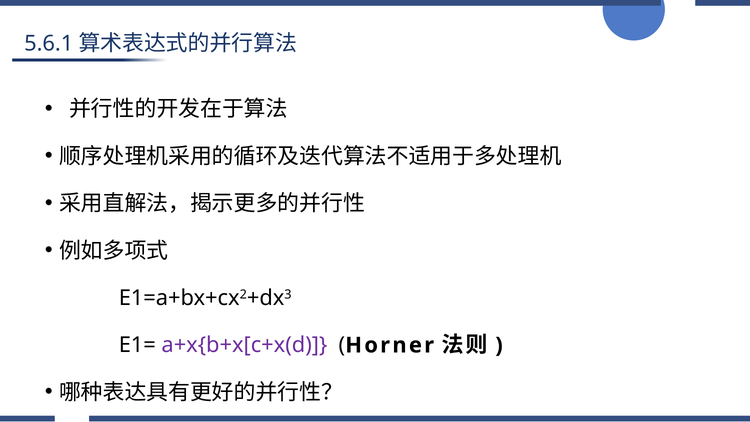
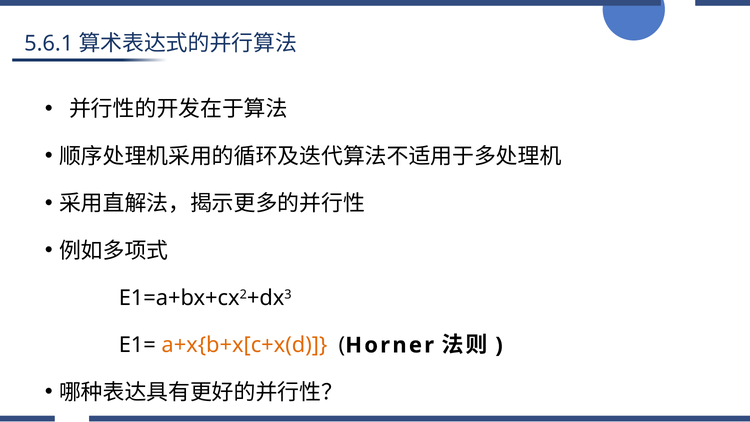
a+x{b+x[c+x(d colour: purple -> orange (244, 345)
